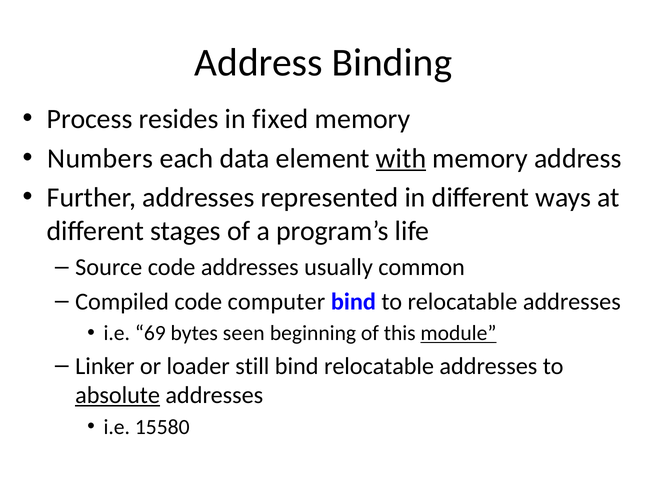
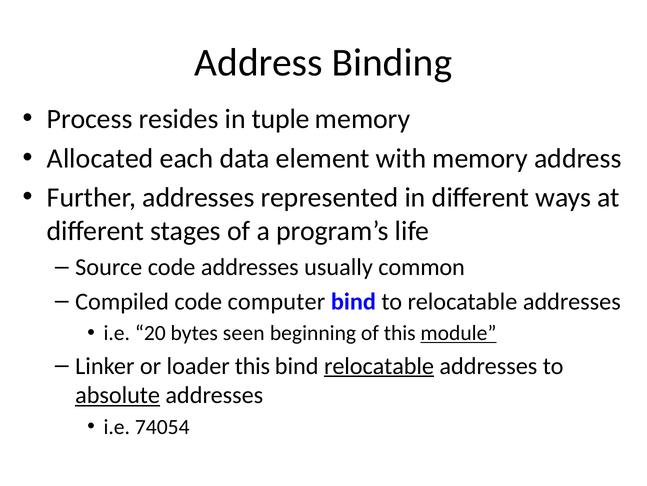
fixed: fixed -> tuple (281, 119)
Numbers: Numbers -> Allocated (100, 158)
with underline: present -> none (401, 158)
69: 69 -> 20 (150, 333)
loader still: still -> this (252, 365)
relocatable underline: none -> present (379, 365)
15580: 15580 -> 74054 (162, 426)
